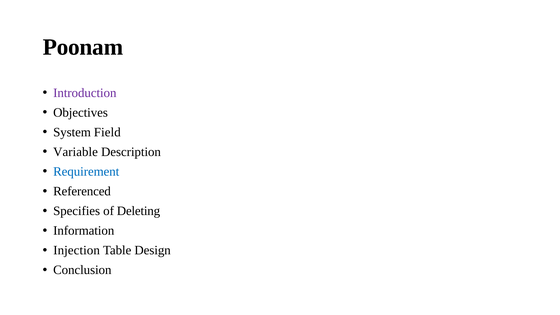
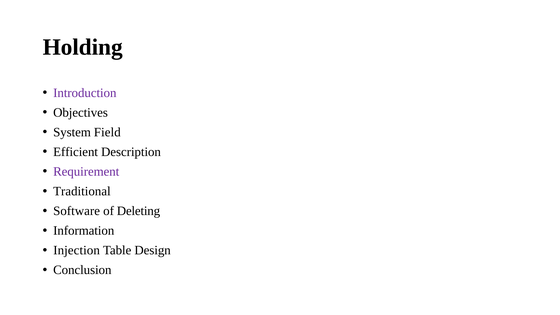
Poonam: Poonam -> Holding (83, 47)
Variable: Variable -> Efficient (76, 152)
Requirement colour: blue -> purple (86, 172)
Referenced: Referenced -> Traditional (82, 191)
Specifies: Specifies -> Software (77, 211)
